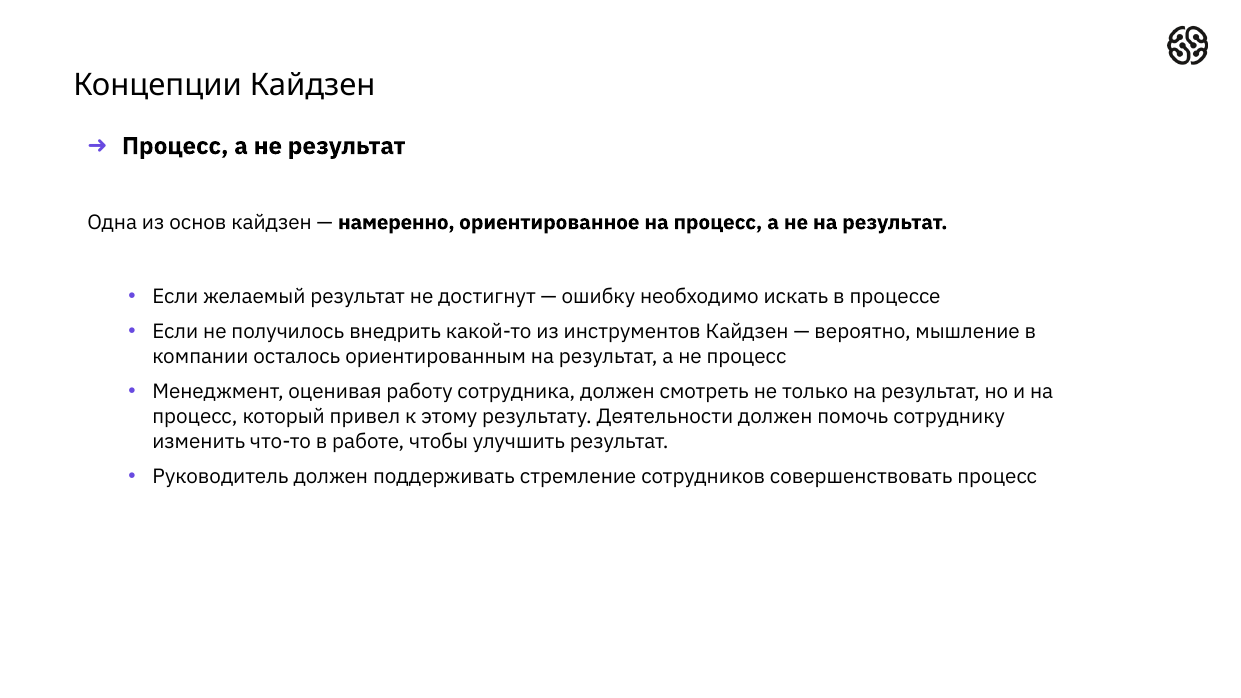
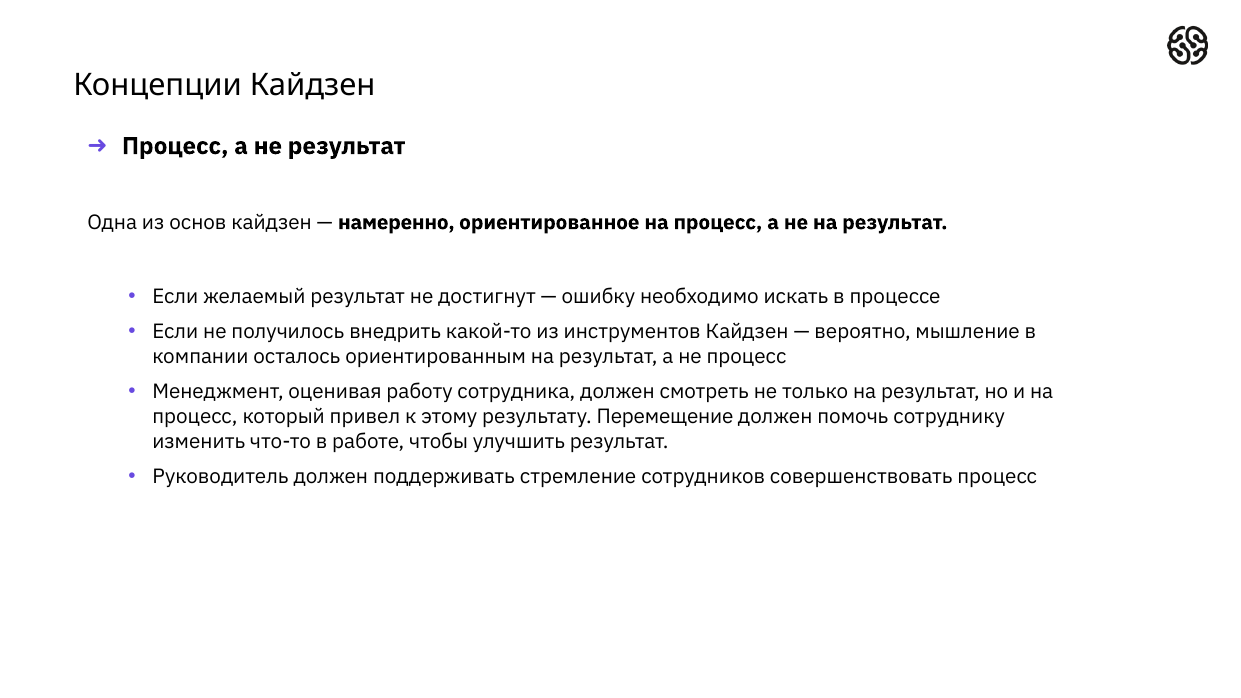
Деятельности: Деятельности -> Перемещение (665, 417)
